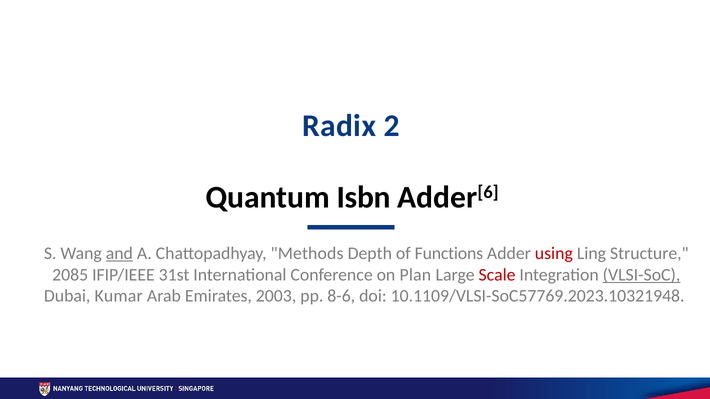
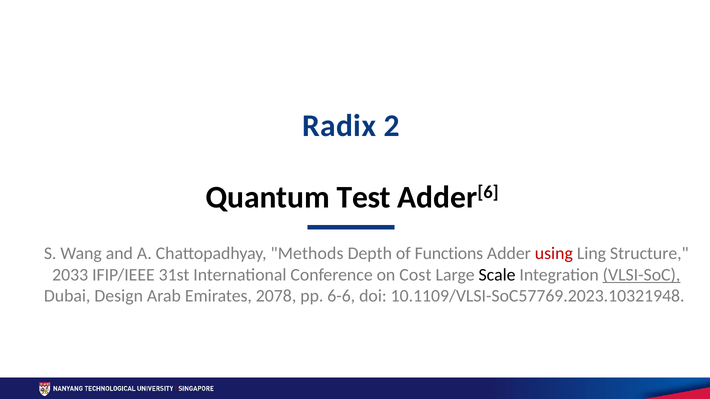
Isbn: Isbn -> Test (364, 198)
and underline: present -> none (119, 254)
2085: 2085 -> 2033 (70, 275)
Plan: Plan -> Cost (415, 275)
Scale colour: red -> black (497, 275)
Kumar: Kumar -> Design (119, 296)
2003: 2003 -> 2078 (276, 296)
8-6: 8-6 -> 6-6 (341, 296)
